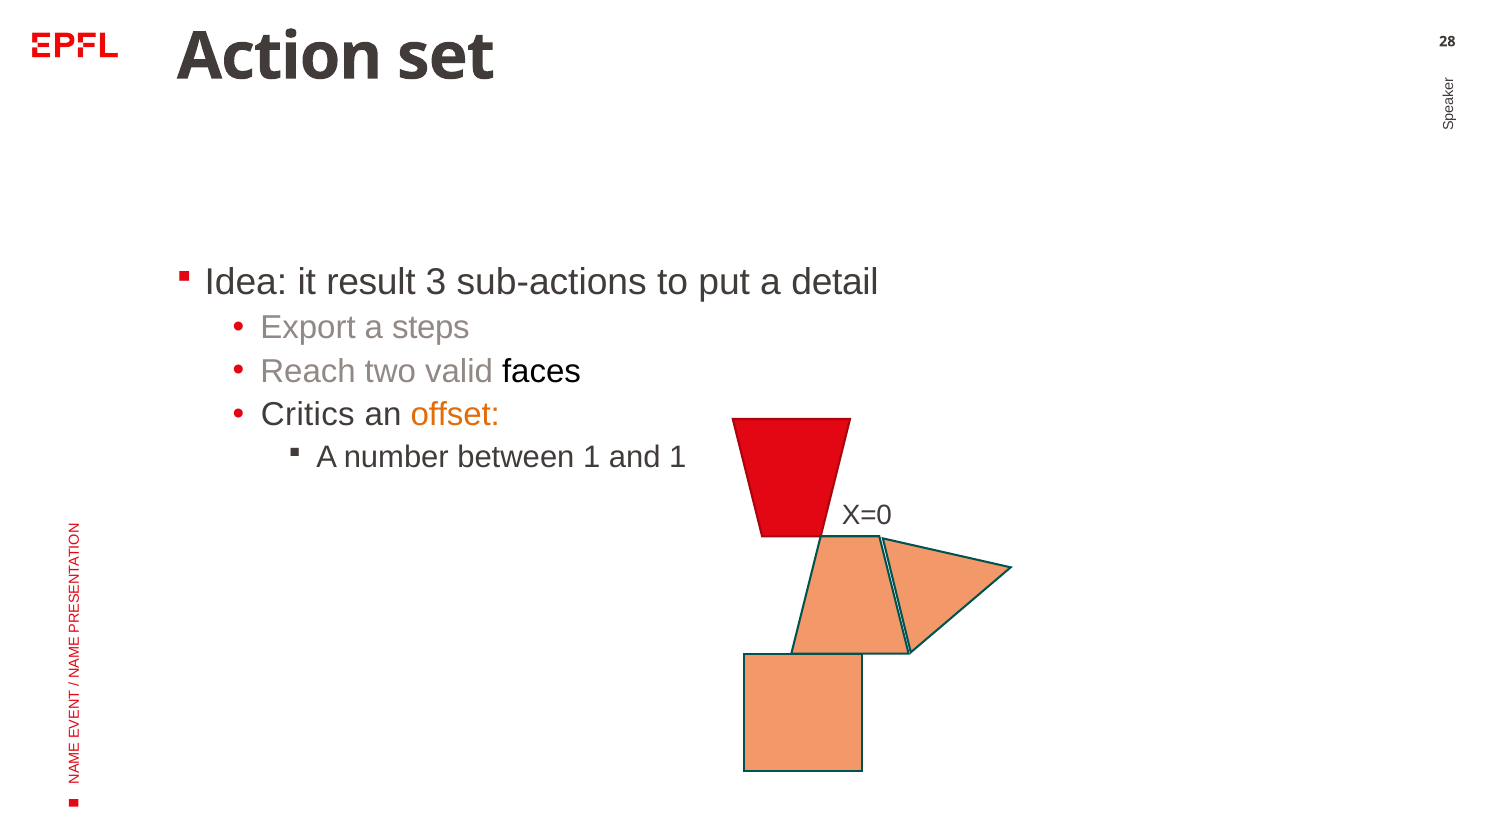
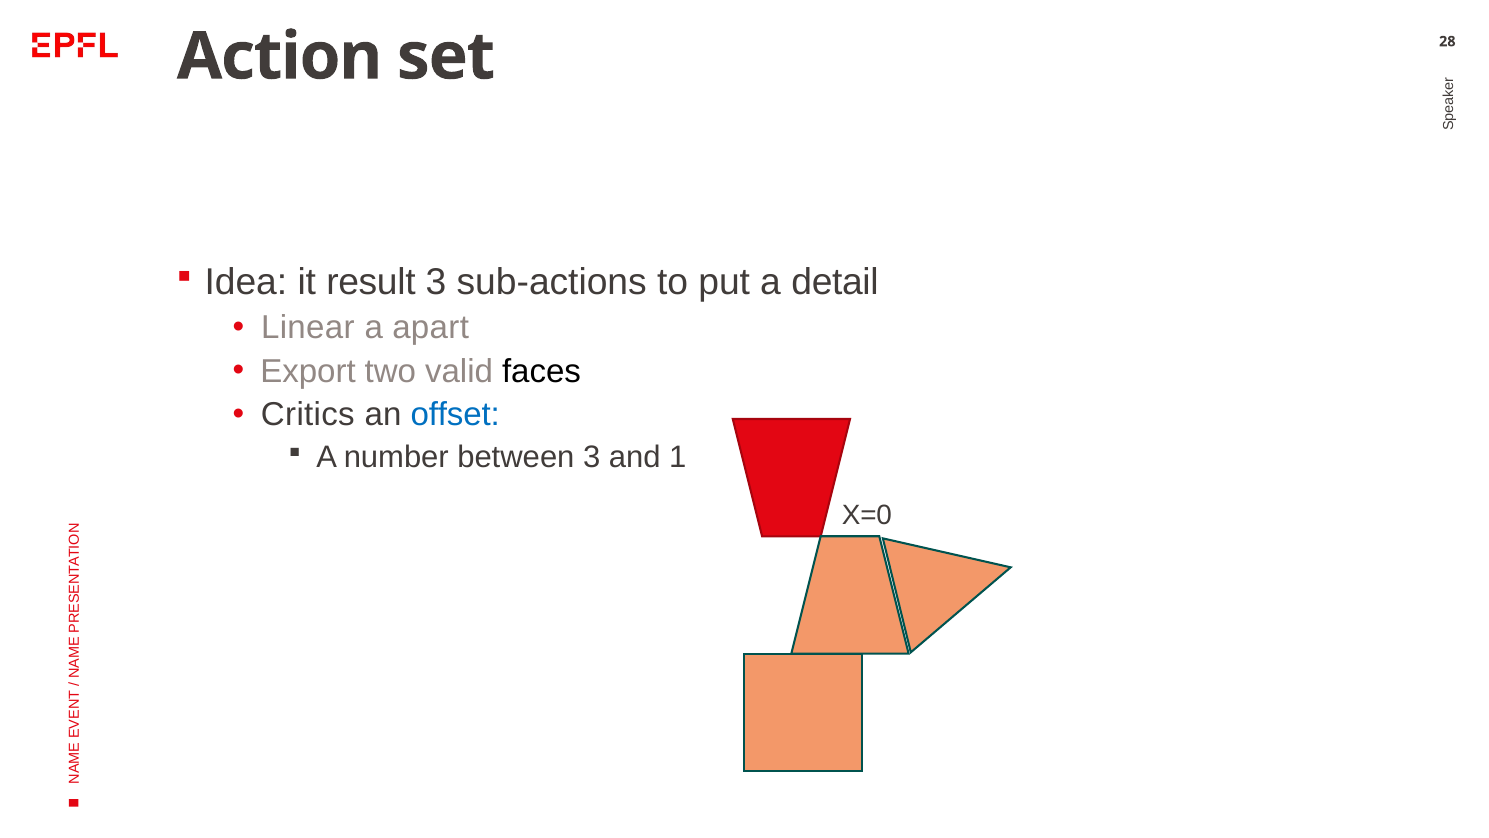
Export: Export -> Linear (308, 328)
steps: steps -> apart (431, 328)
Reach: Reach -> Export (308, 371)
offset colour: orange -> blue (455, 415)
between 1: 1 -> 3 (592, 457)
